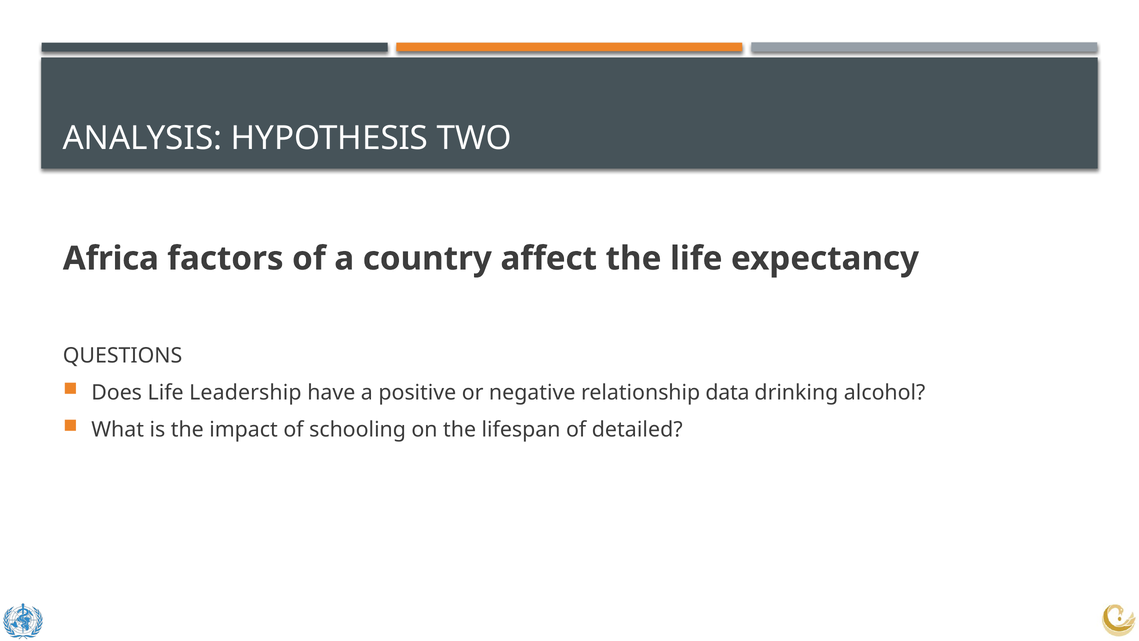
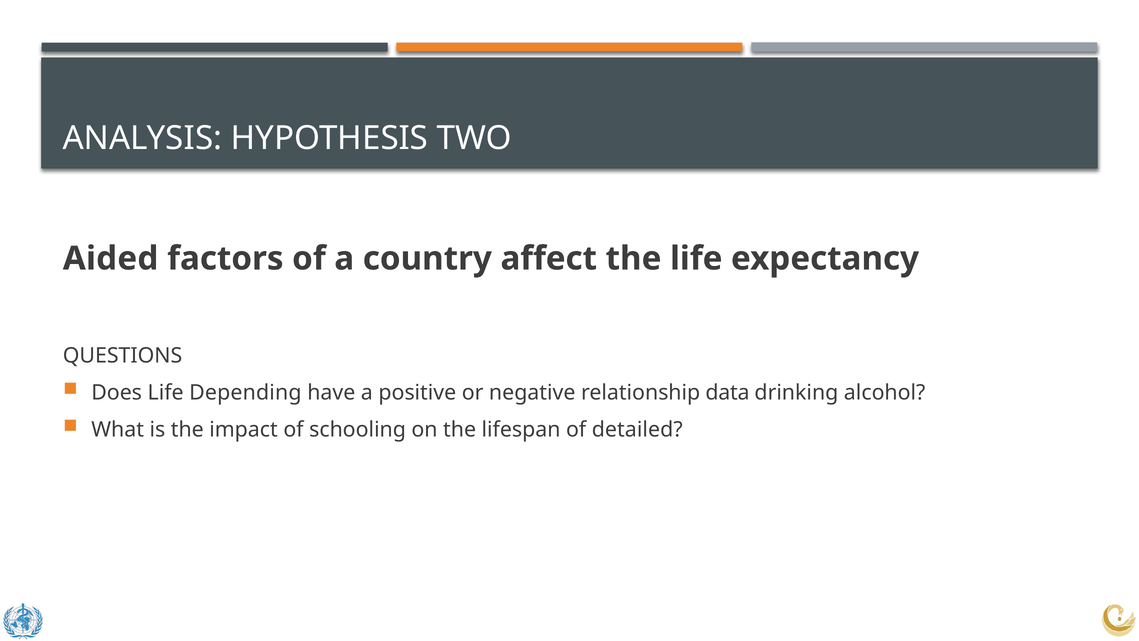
Africa: Africa -> Aided (111, 258)
Leadership: Leadership -> Depending (245, 392)
